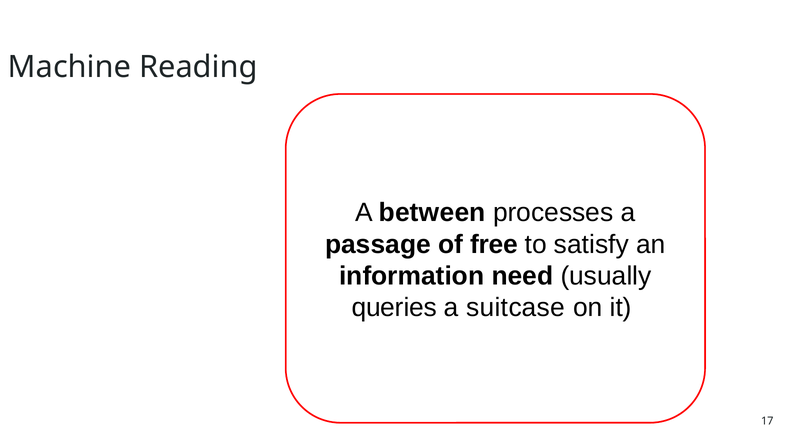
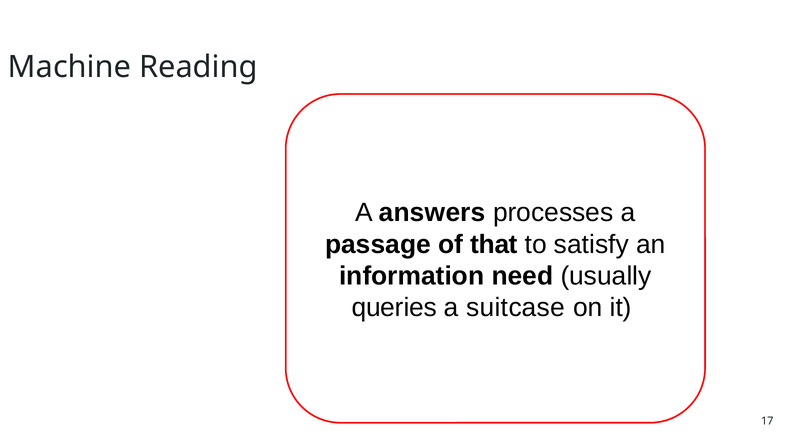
between: between -> answers (432, 212)
free: free -> that (494, 244)
